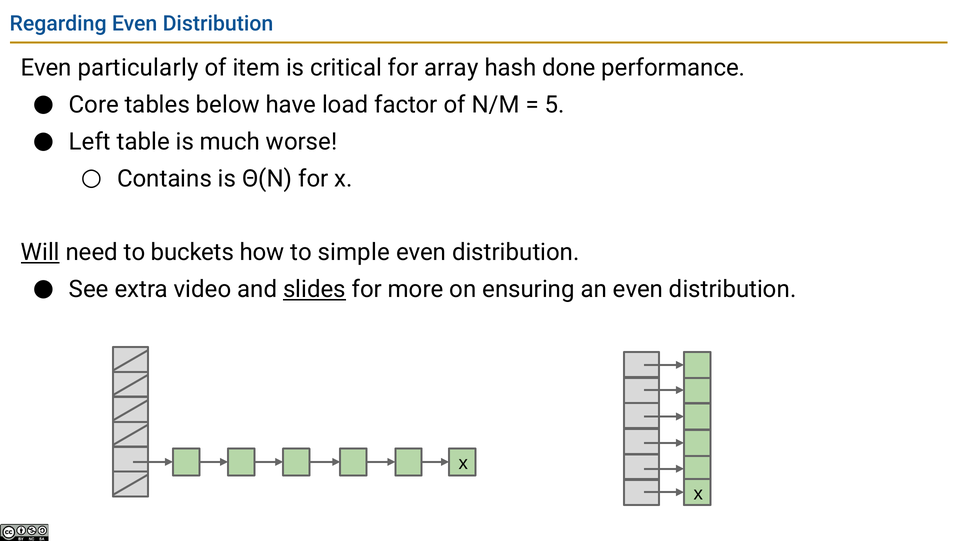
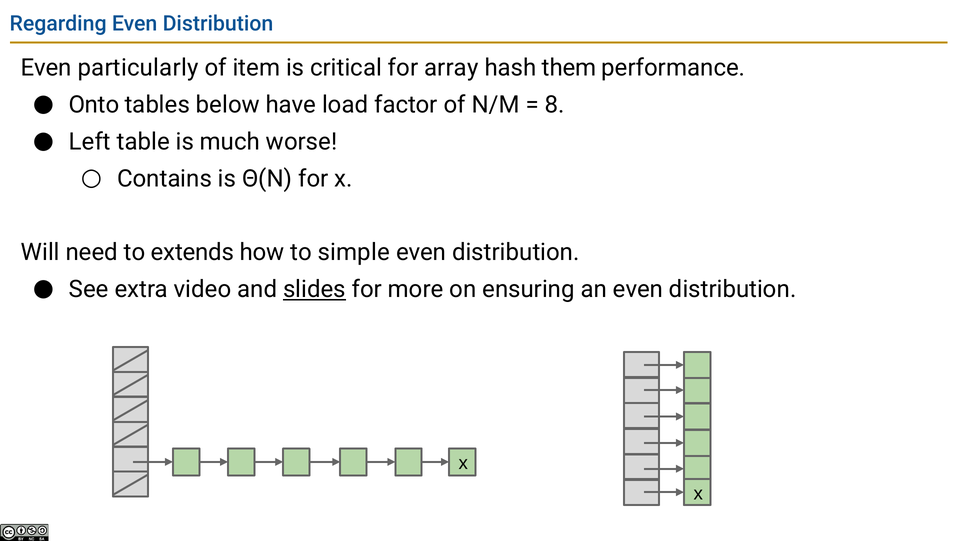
done: done -> them (569, 68)
Core: Core -> Onto (94, 105)
5: 5 -> 8 (555, 105)
Will underline: present -> none (40, 252)
buckets: buckets -> extends (192, 252)
